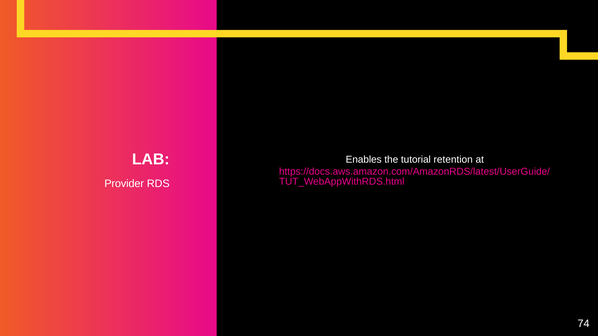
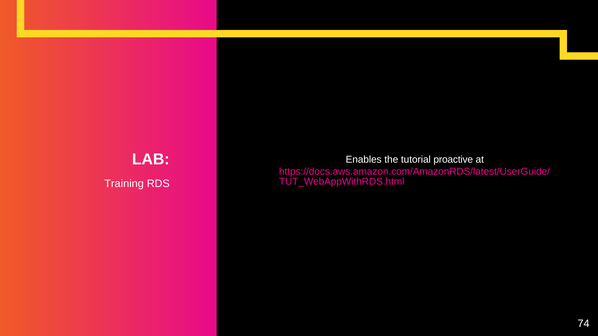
retention: retention -> proactive (453, 160)
Provider: Provider -> Training (124, 184)
